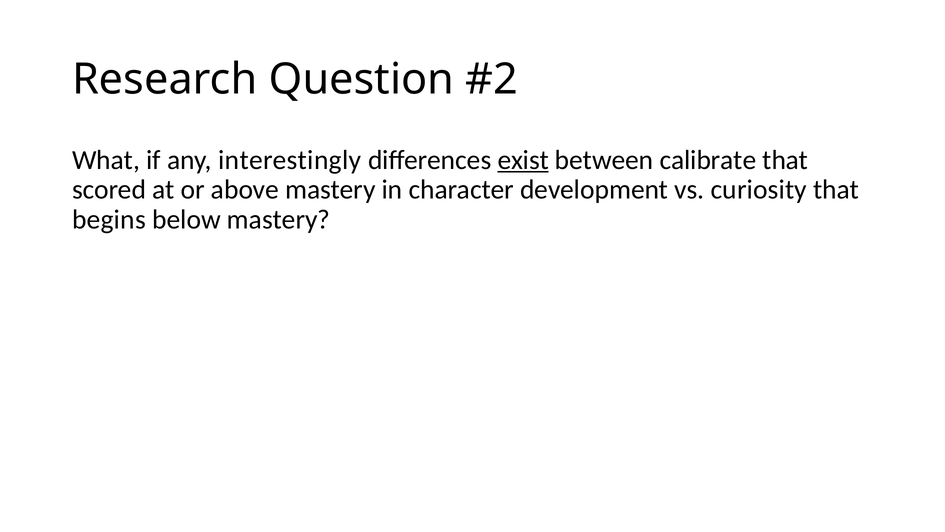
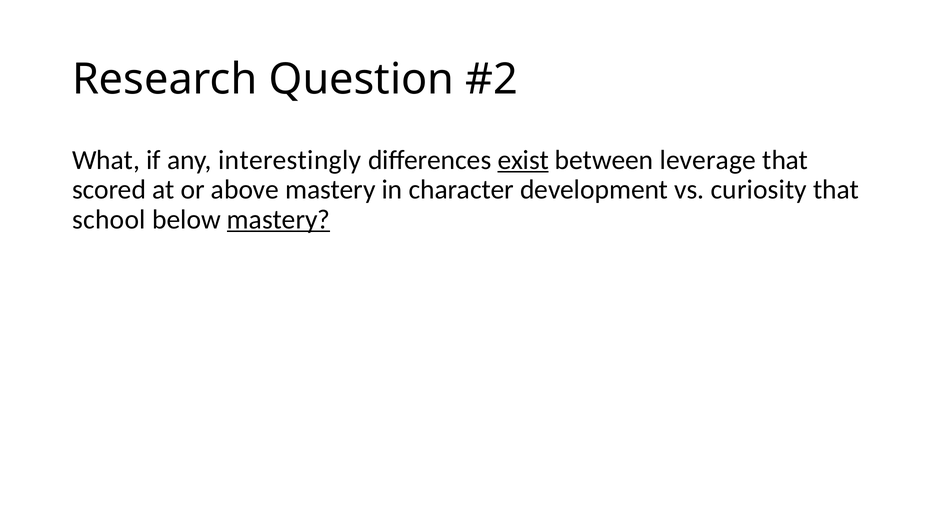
calibrate: calibrate -> leverage (708, 160)
begins: begins -> school (109, 219)
mastery underline: none -> present (279, 219)
